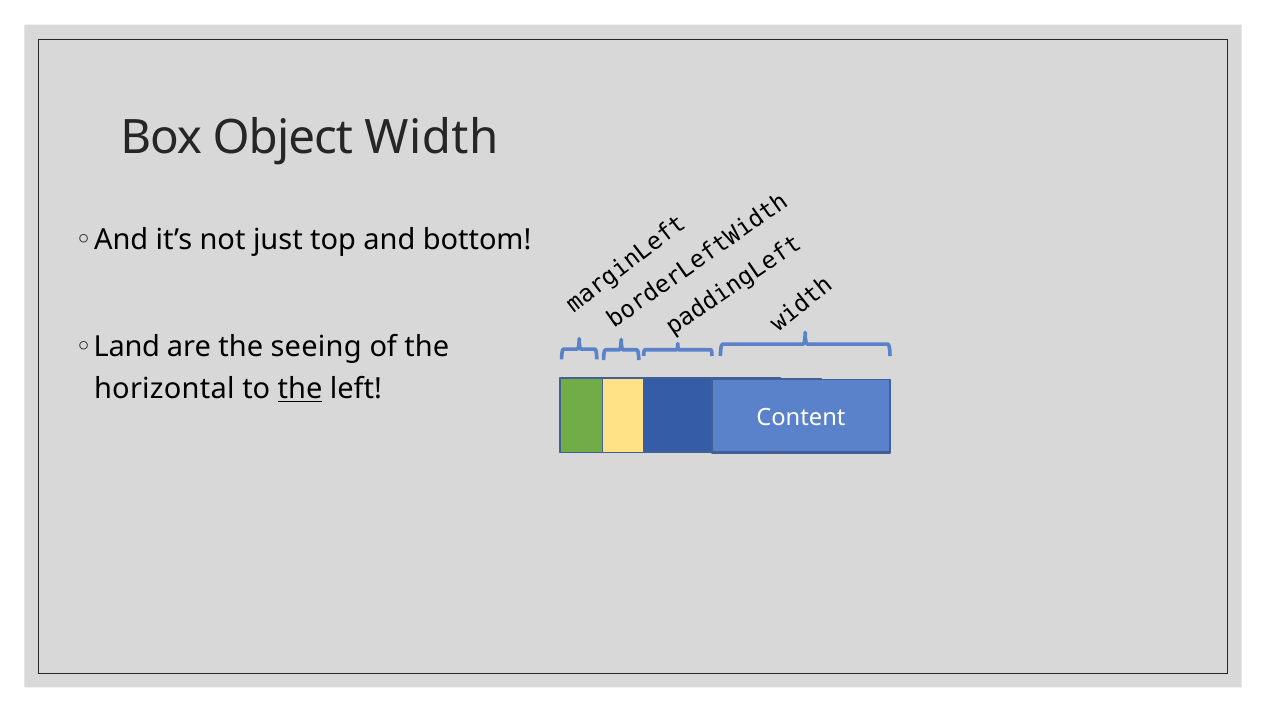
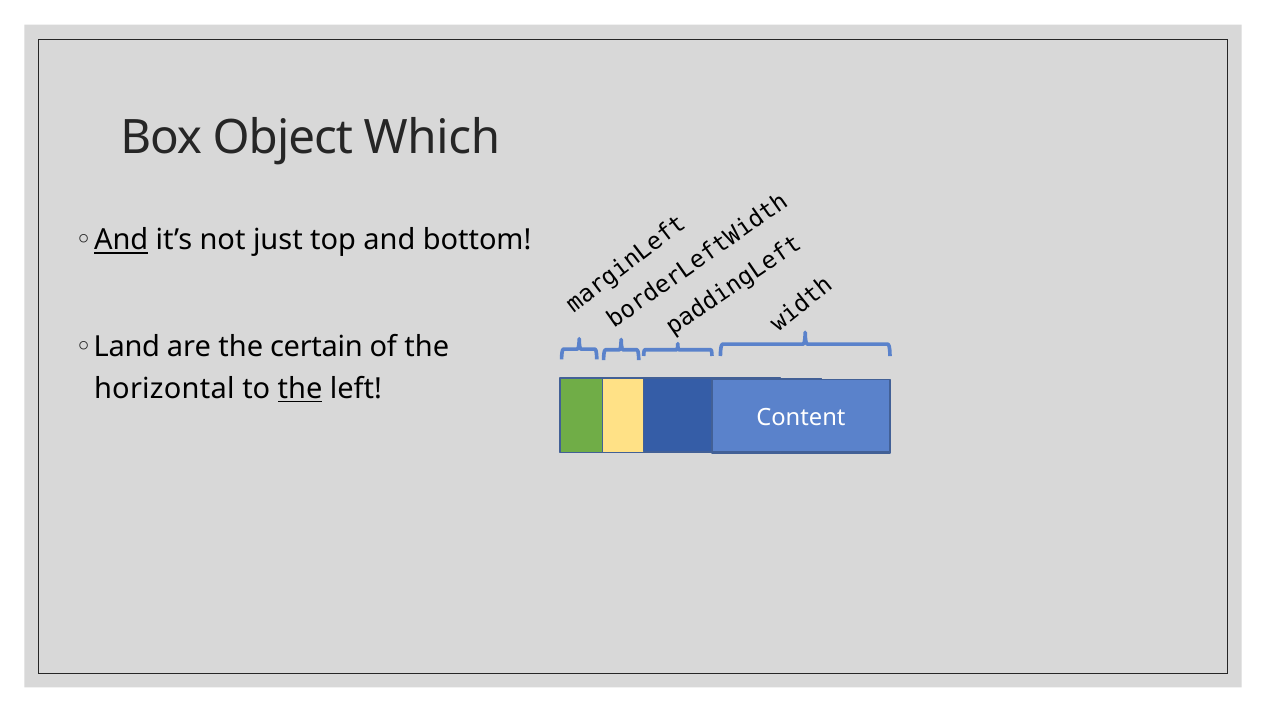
Width: Width -> Which (432, 138)
And underline: none -> present (121, 240)
seeing: seeing -> certain (316, 347)
